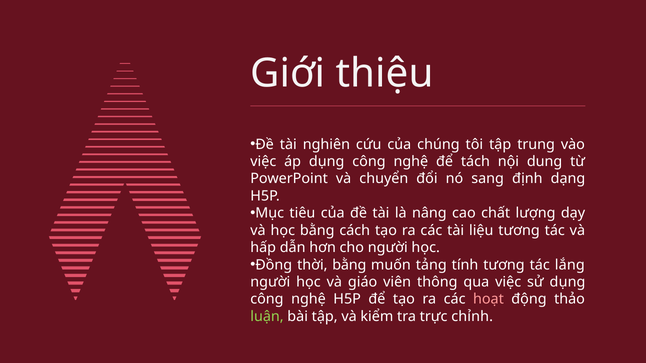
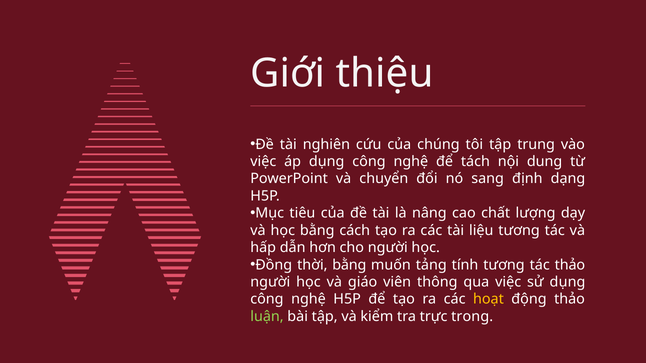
tác lắng: lắng -> thảo (570, 265)
hoạt colour: pink -> yellow (488, 300)
chỉnh: chỉnh -> trong (472, 317)
